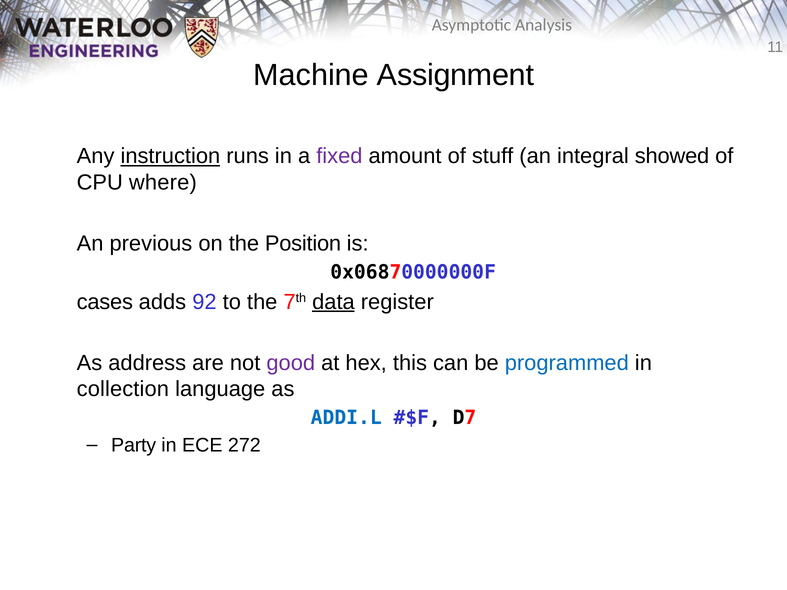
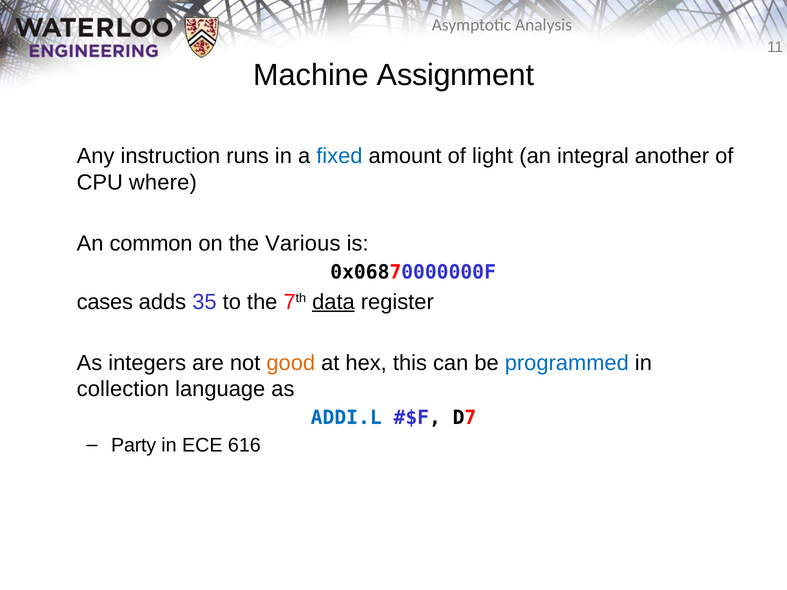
instruction underline: present -> none (170, 156)
fixed colour: purple -> blue (339, 156)
stuff: stuff -> light (492, 156)
showed: showed -> another (672, 156)
previous: previous -> common (151, 244)
Position: Position -> Various (303, 244)
92: 92 -> 35 (204, 302)
address: address -> integers (147, 363)
good colour: purple -> orange (291, 363)
272: 272 -> 616 (244, 446)
